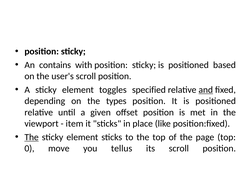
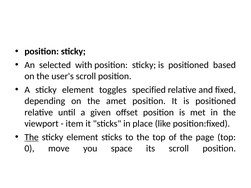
contains: contains -> selected (55, 65)
and underline: present -> none (206, 90)
types: types -> amet (116, 101)
tellus: tellus -> space (122, 149)
